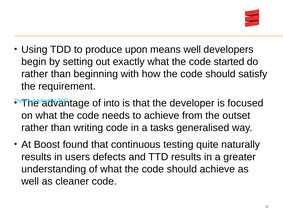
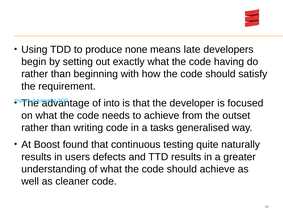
upon: upon -> none (136, 50)
means well: well -> late (192, 50)
started: started -> having (229, 62)
